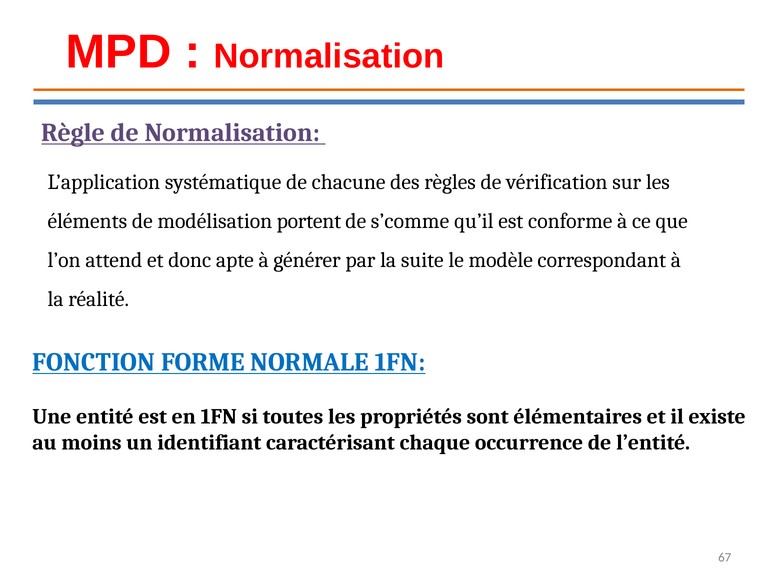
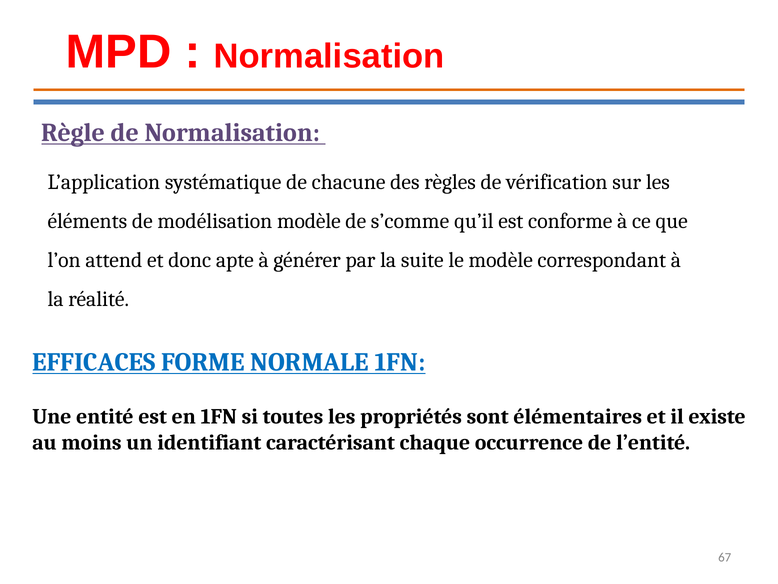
modélisation portent: portent -> modèle (309, 221)
FONCTION: FONCTION -> EFFICACES (94, 362)
